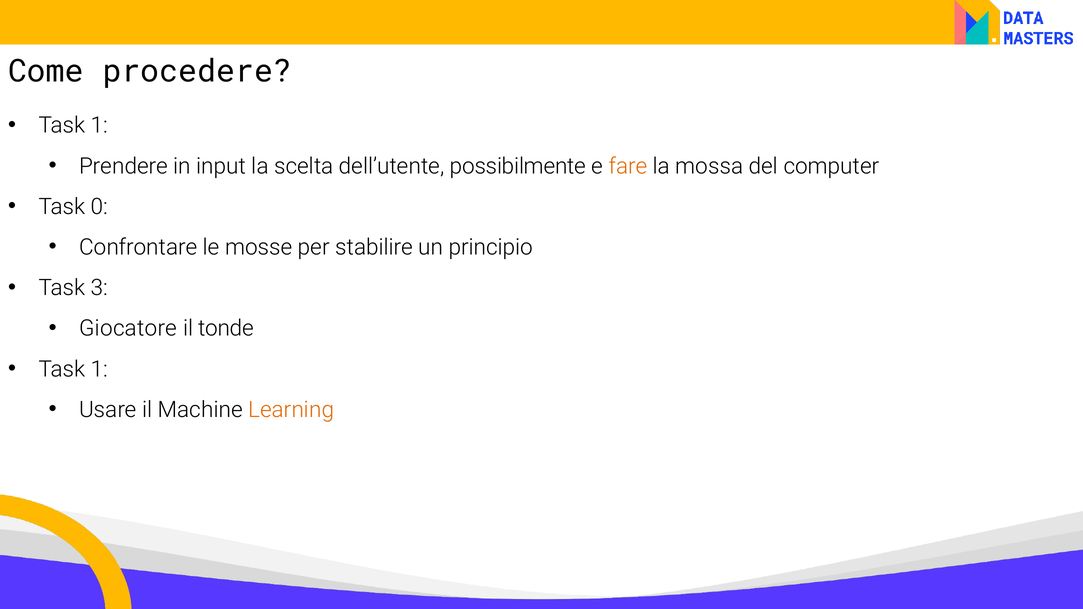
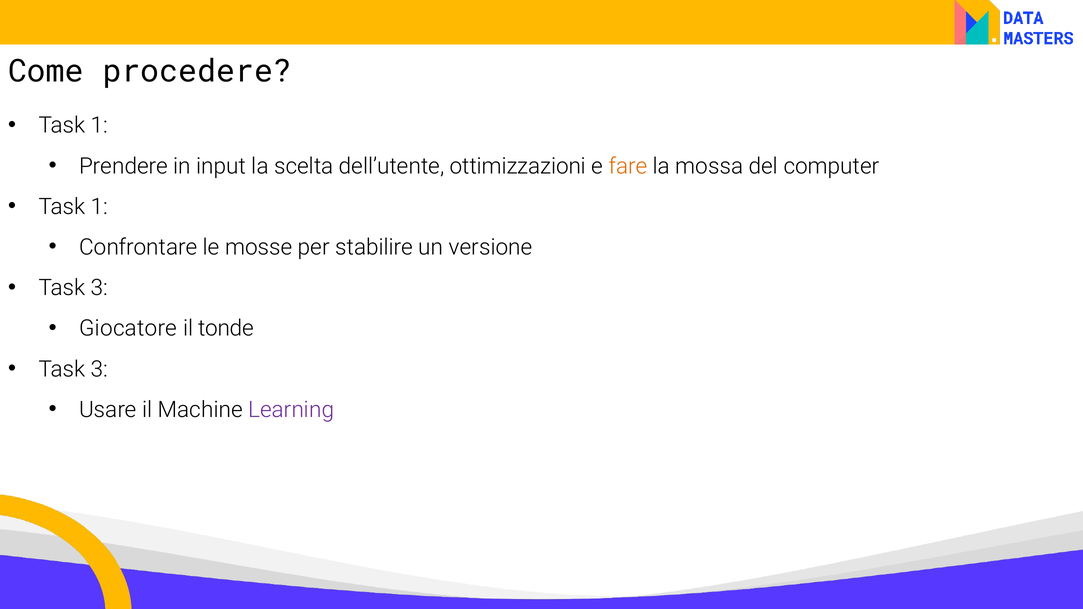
possibilmente: possibilmente -> ottimizzazioni (518, 166)
0: 0 -> 1 (100, 207)
principio: principio -> versione (491, 247)
1: 1 -> 3 (100, 369)
Learning colour: orange -> purple (291, 410)
